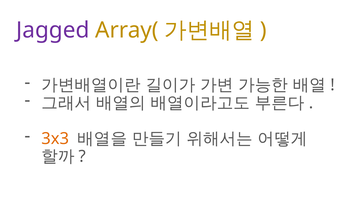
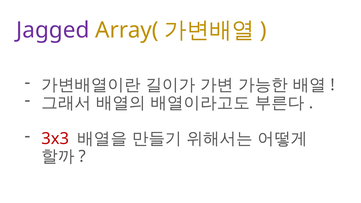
3x3 colour: orange -> red (55, 139)
